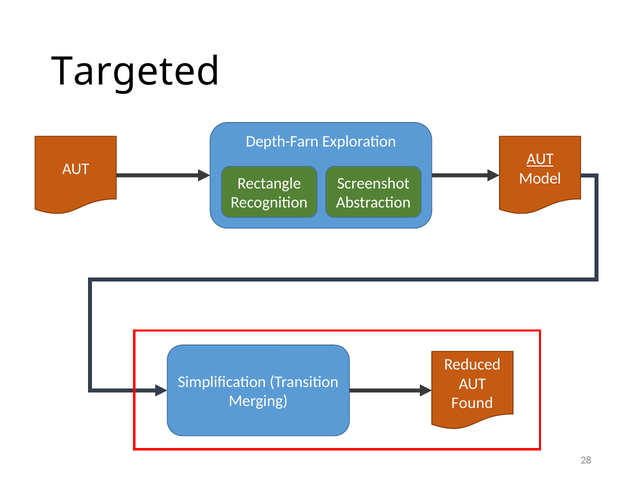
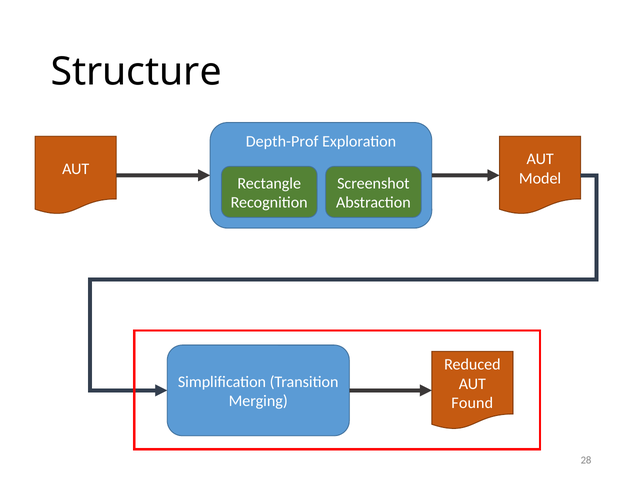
Targeted: Targeted -> Structure (136, 72)
Depth-Farn: Depth-Farn -> Depth-Prof (282, 141)
AUT underline: present -> none (540, 159)
